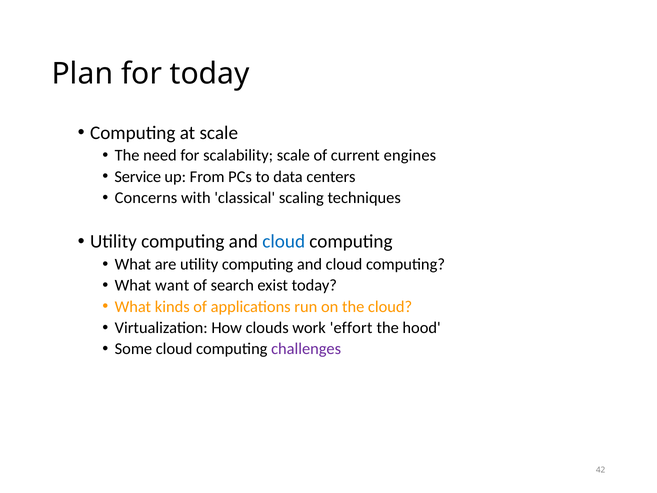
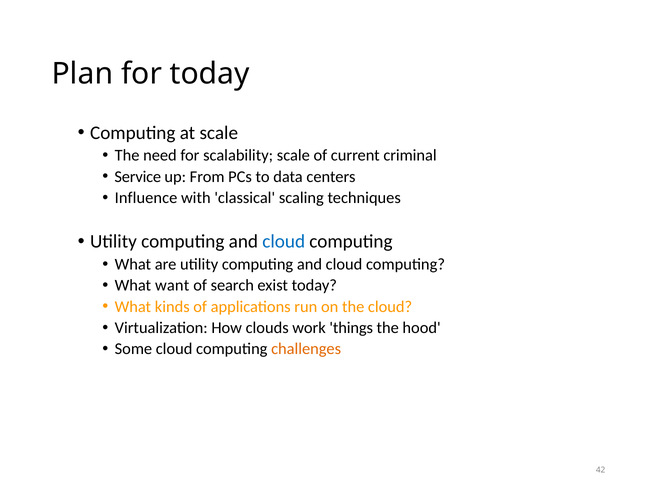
engines: engines -> criminal (410, 155)
Concerns: Concerns -> Influence (146, 198)
effort: effort -> things (351, 328)
challenges colour: purple -> orange (306, 349)
